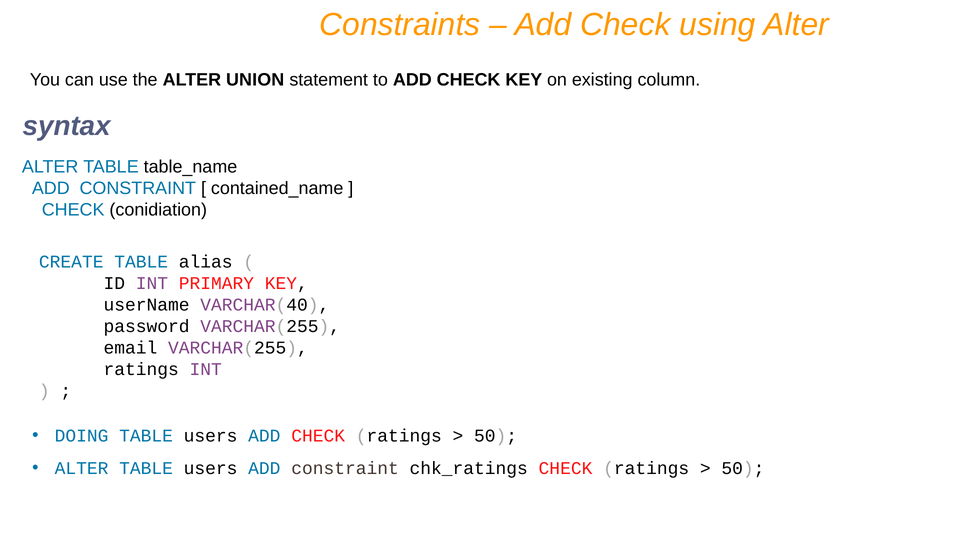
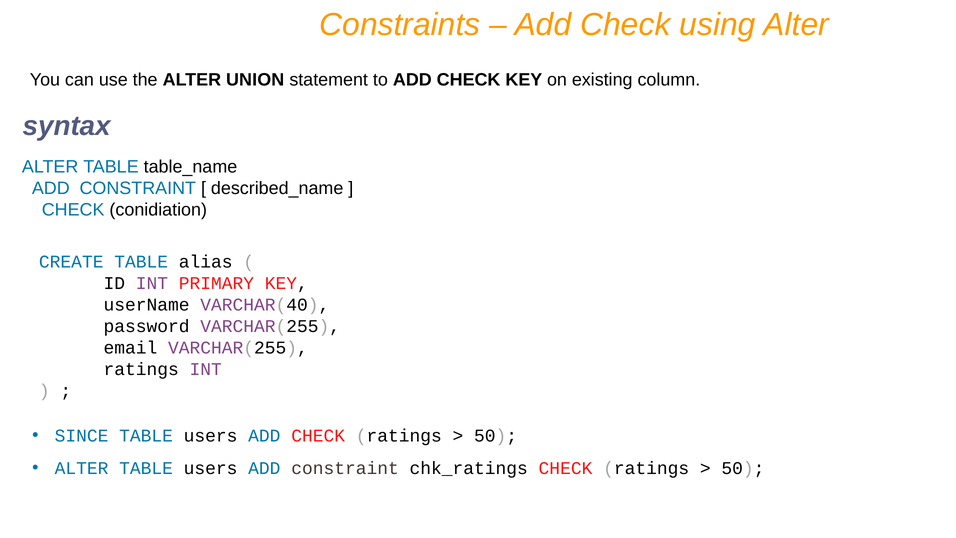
contained_name: contained_name -> described_name (277, 188)
DOING: DOING -> SINCE (82, 436)
